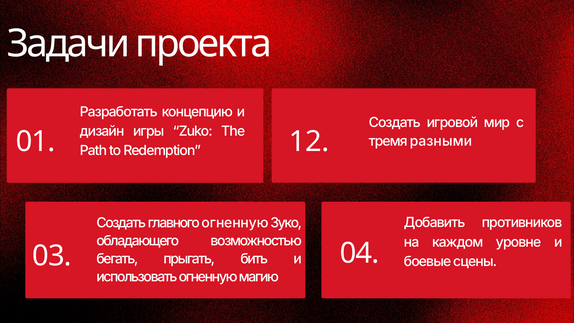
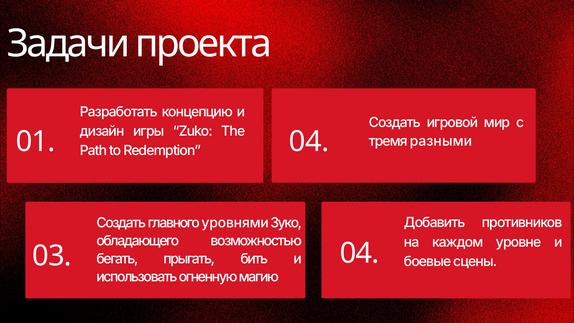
01 12: 12 -> 04 (309, 141)
главного огненную: огненную -> уровнями (235, 223)
